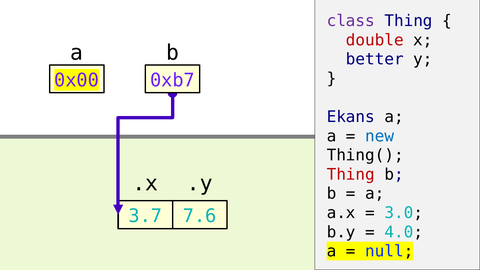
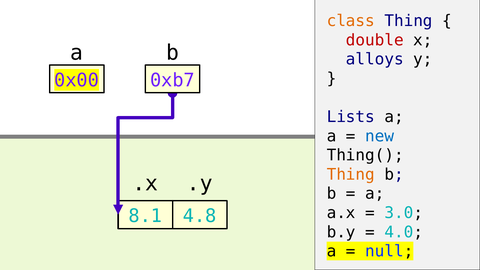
class colour: purple -> orange (351, 21)
better: better -> alloys (375, 59)
Ekans: Ekans -> Lists (351, 117)
Thing colour: red -> orange (351, 175)
3.7: 3.7 -> 8.1 (145, 216)
7.6: 7.6 -> 4.8 (200, 216)
